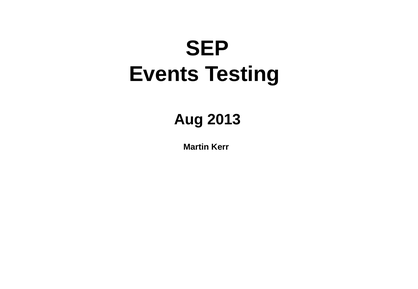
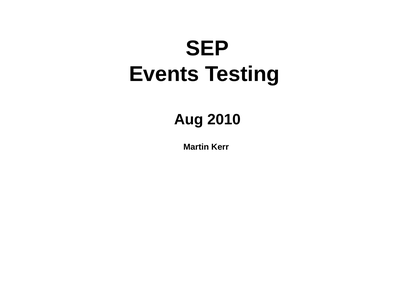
2013: 2013 -> 2010 (224, 120)
